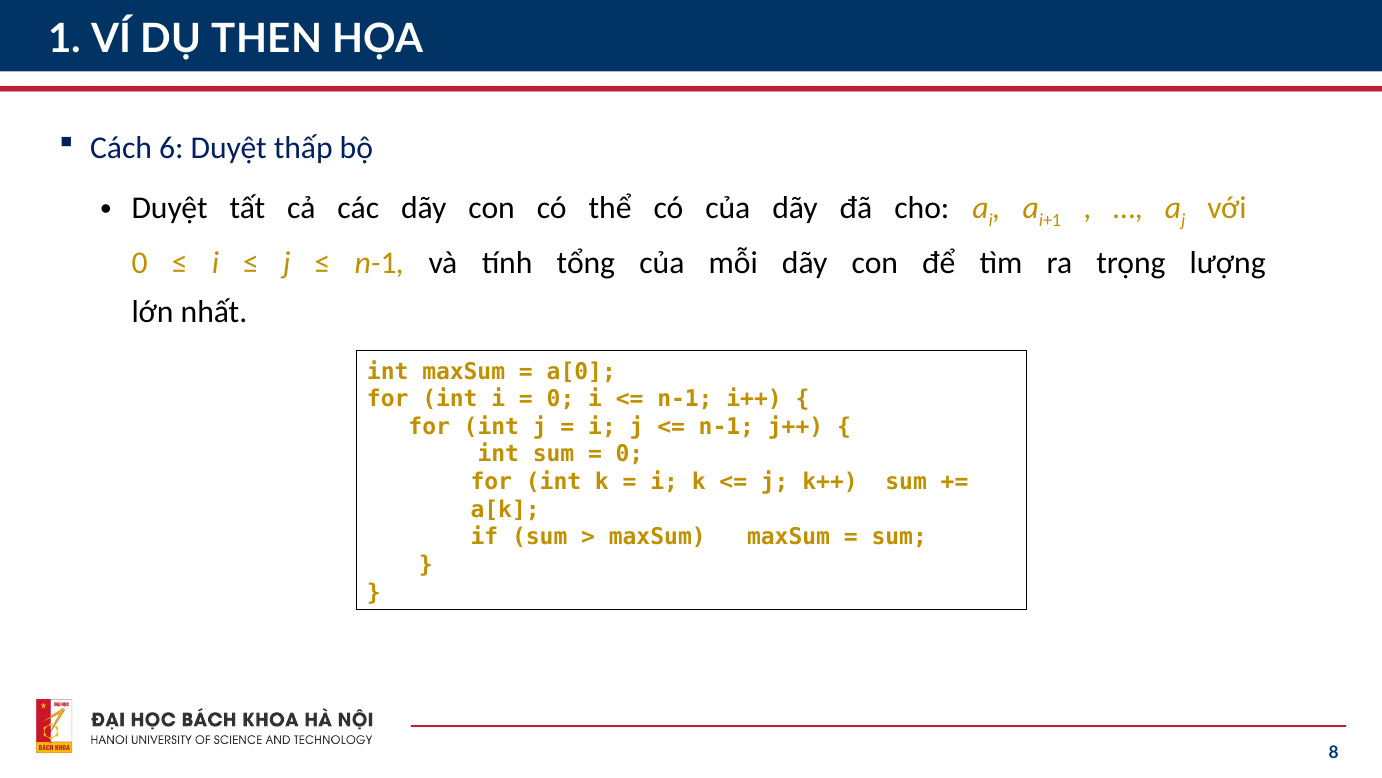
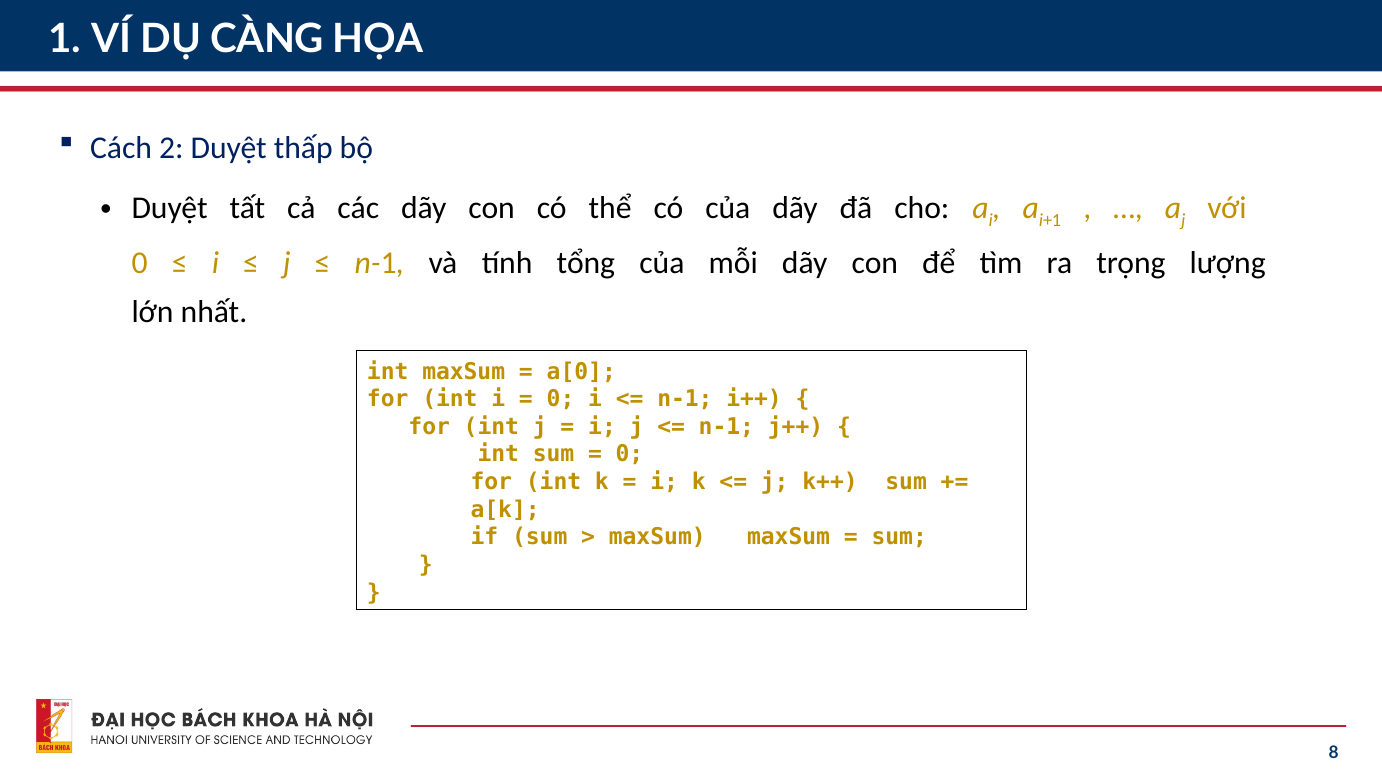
THEN: THEN -> CÀNG (267, 39)
6: 6 -> 2 (171, 148)
